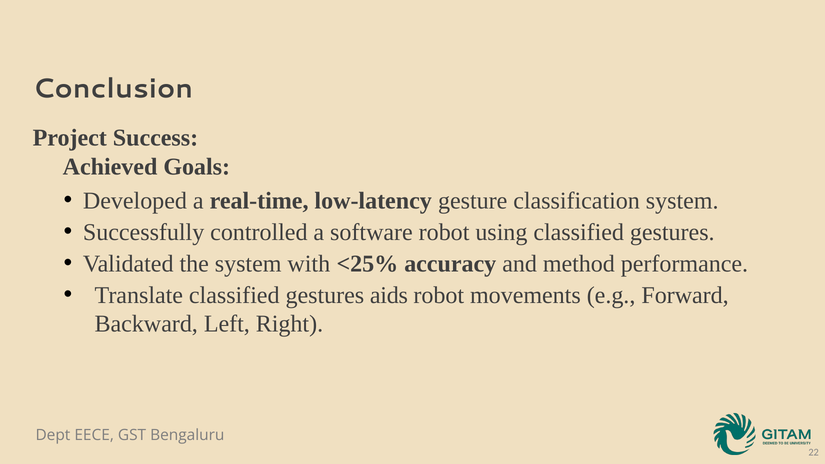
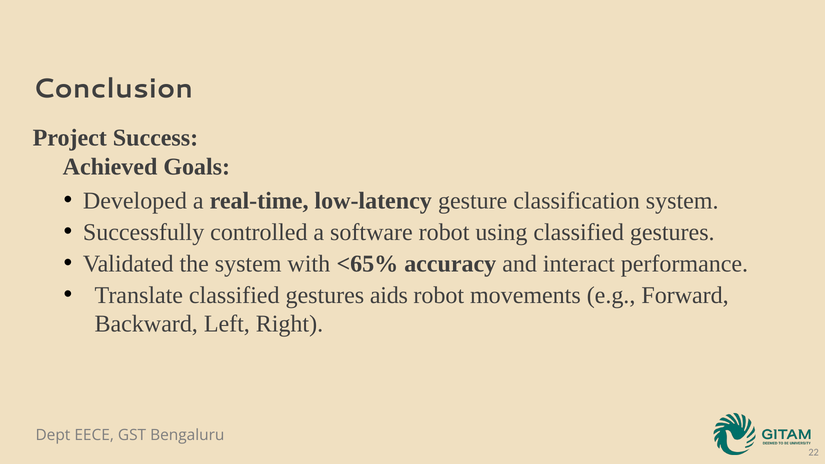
<25%: <25% -> <65% (367, 264)
method: method -> interact (579, 264)
